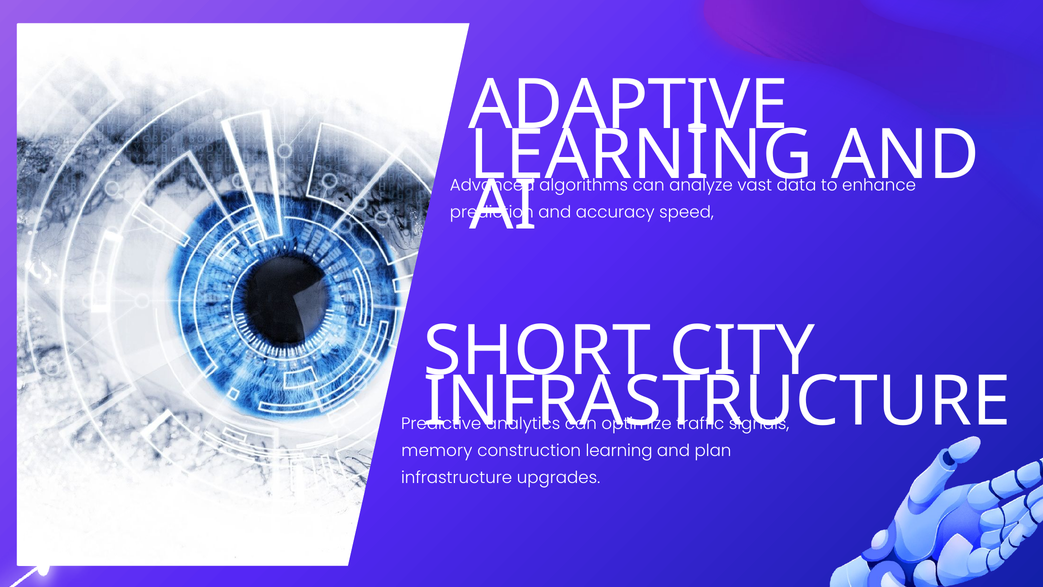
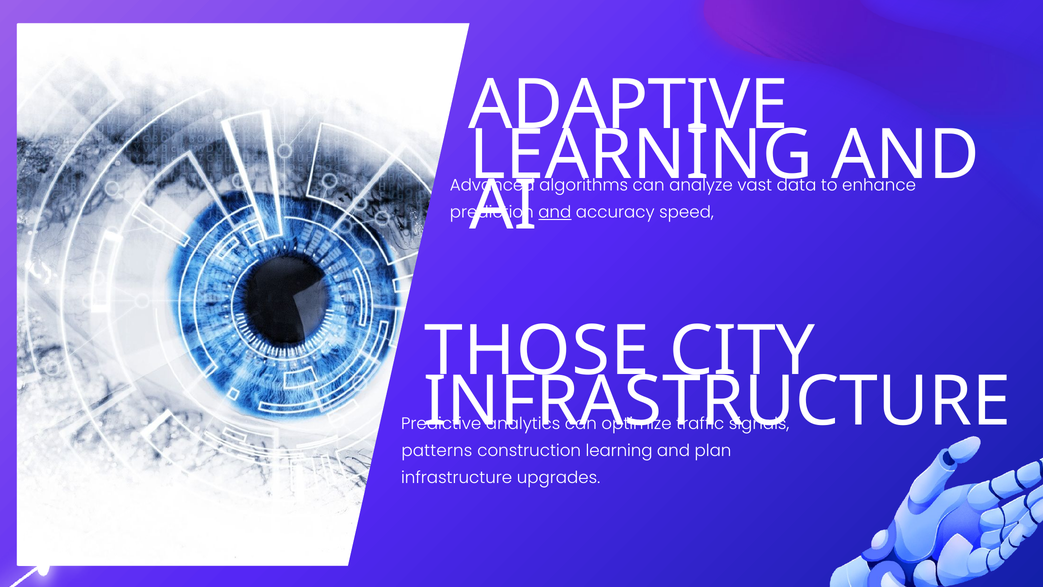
and underline: none -> present (555, 212)
SHORT: SHORT -> THOSE (537, 351)
memory: memory -> patterns (437, 451)
